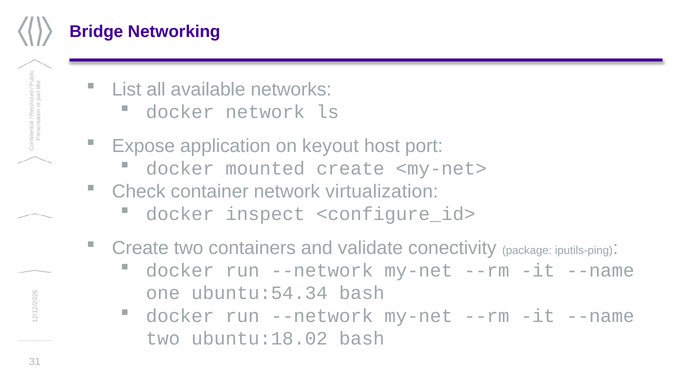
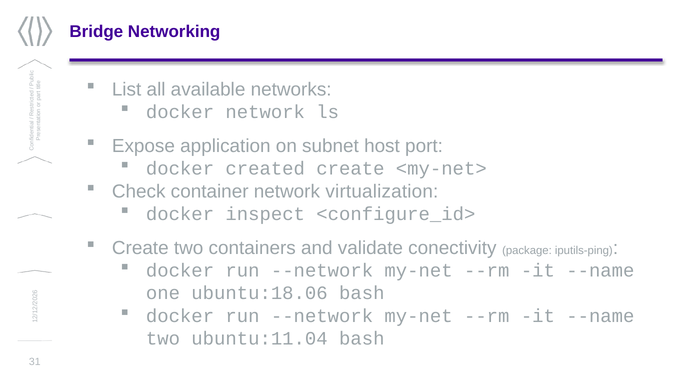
keyout: keyout -> subnet (330, 146)
mounted: mounted -> created (265, 169)
ubuntu:54.34: ubuntu:54.34 -> ubuntu:18.06 (260, 294)
ubuntu:18.02: ubuntu:18.02 -> ubuntu:11.04 (260, 339)
